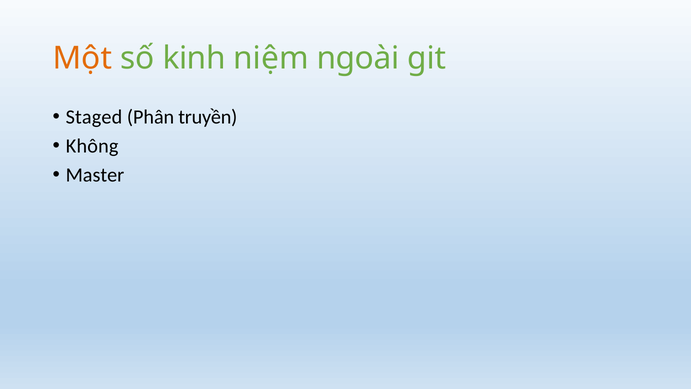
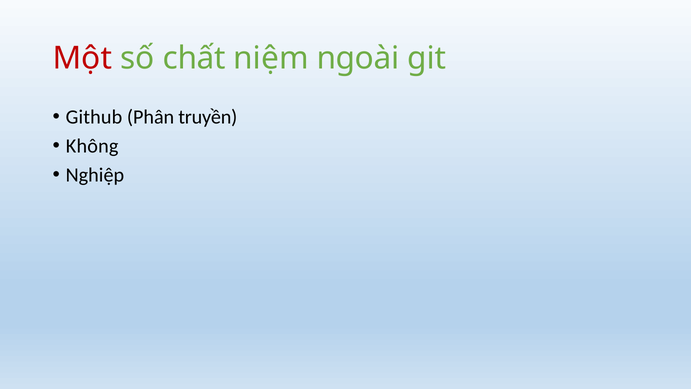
Một colour: orange -> red (82, 58)
kinh: kinh -> chất (194, 58)
Staged: Staged -> Github (94, 117)
Master: Master -> Nghiệp (95, 175)
